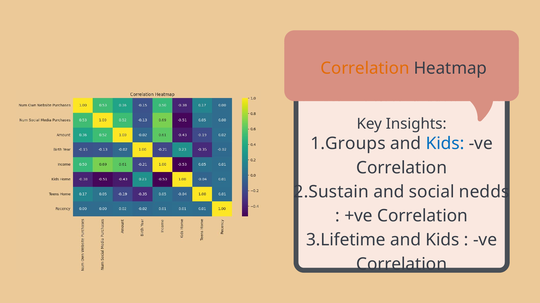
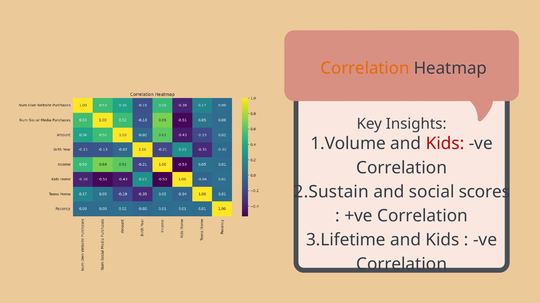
1.Groups: 1.Groups -> 1.Volume (348, 144)
Kids colour: blue -> red (445, 144)
nedds: nedds -> scores (484, 192)
